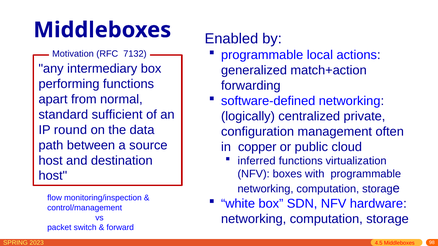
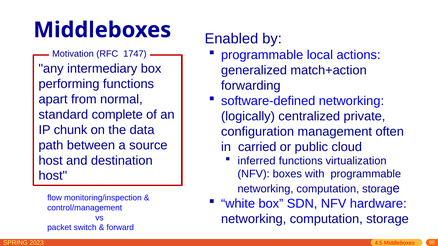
7132: 7132 -> 1747 (135, 54)
sufficient: sufficient -> complete (117, 115)
round: round -> chunk (71, 130)
copper: copper -> carried (257, 147)
